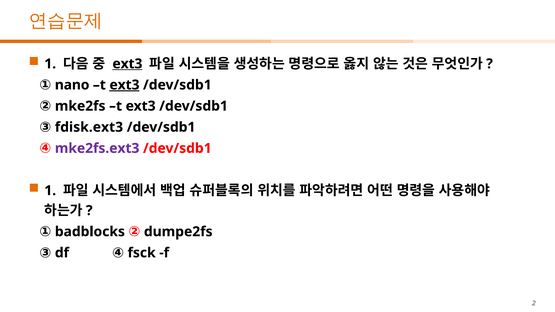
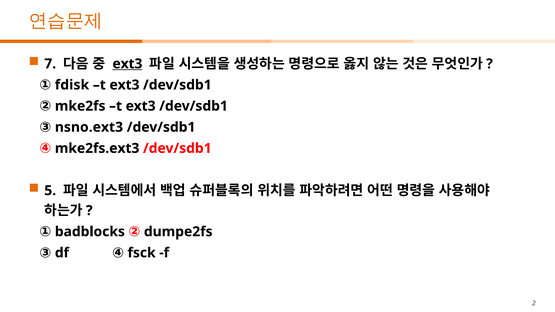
1: 1 -> 7 (50, 64)
nano: nano -> fdisk (72, 85)
ext3 underline: present -> none (124, 85)
fdisk.ext3: fdisk.ext3 -> nsno.ext3 (89, 127)
mke2fs.ext3 colour: purple -> black (97, 148)
1: 1 -> 5 (50, 191)
